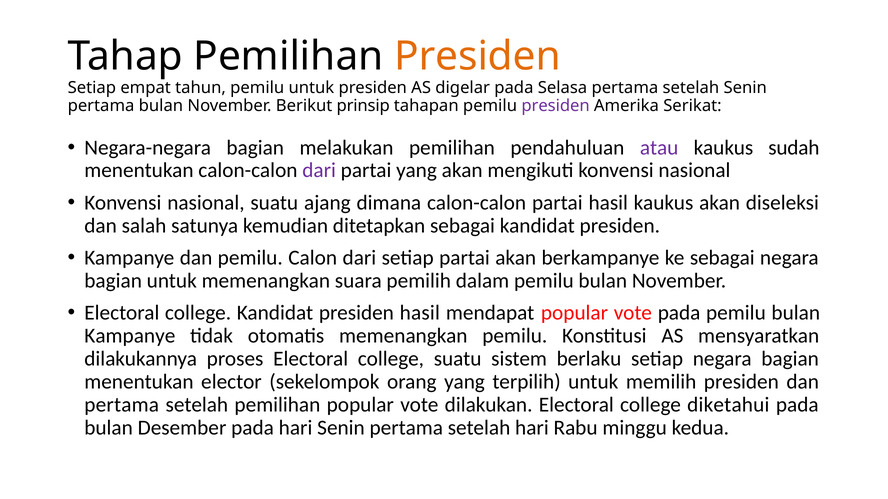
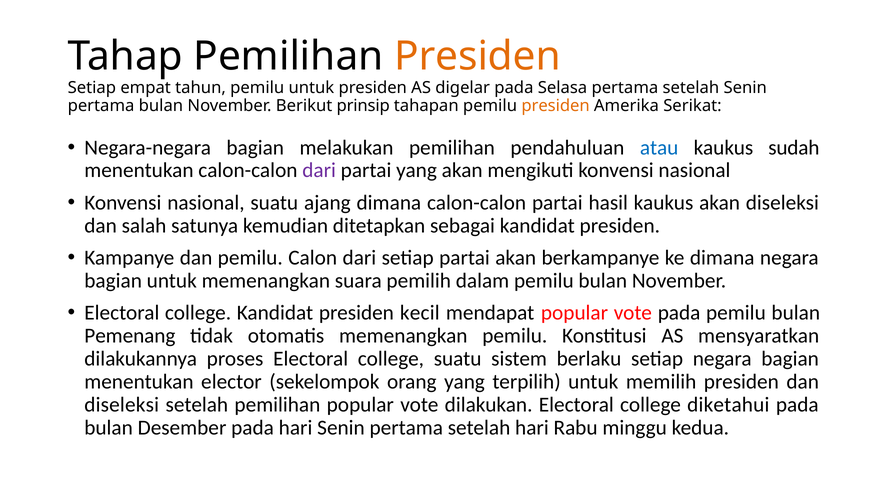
presiden colour: purple -> orange (556, 106)
atau colour: purple -> blue (659, 148)
ke sebagai: sebagai -> dimana (722, 258)
presiden hasil: hasil -> kecil (420, 313)
Kampanye: Kampanye -> Pemenang (130, 336)
pertama: pertama -> diseleksi (122, 405)
